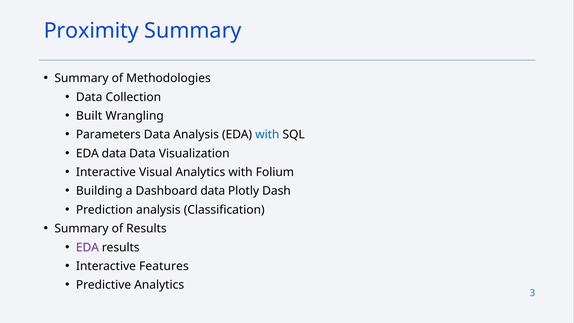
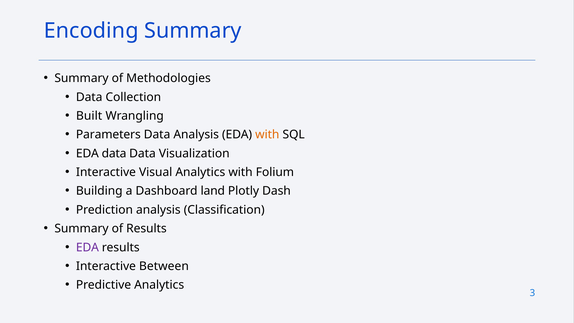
Proximity: Proximity -> Encoding (91, 31)
with colour: blue -> orange (267, 135)
Dashboard data: data -> land (213, 191)
Features: Features -> Between (164, 266)
